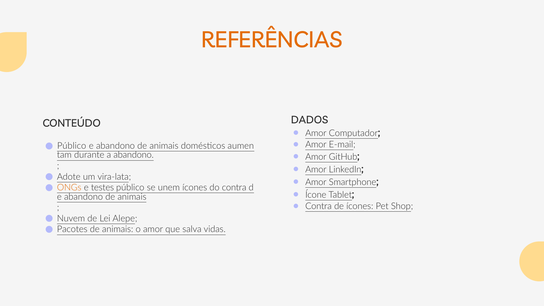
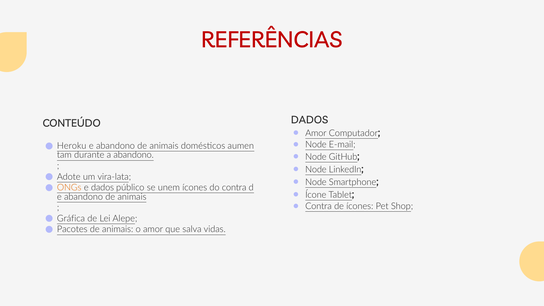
REFERÊNCIAS colour: orange -> red (272, 40)
Amor: Amor -> Node (316, 144)
Público: Público -> Heroku (72, 146)
Amor: Amor -> Node (316, 157)
Amor: Amor -> Node (316, 170)
Amor: Amor -> Node (316, 182)
e testes: testes -> dados (103, 188)
Nuvem: Nuvem -> Gráfica (71, 218)
